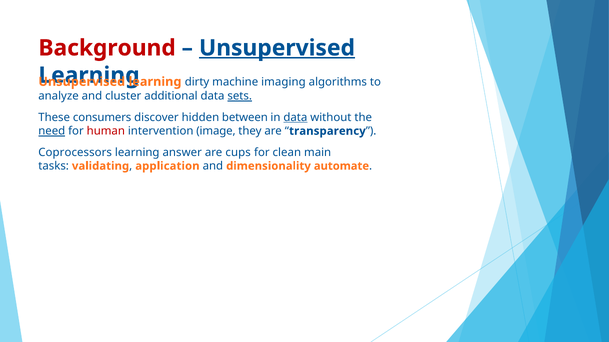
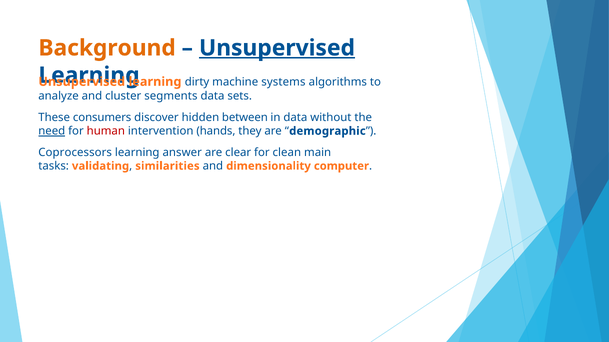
Background colour: red -> orange (107, 48)
imaging: imaging -> systems (283, 82)
additional: additional -> segments (171, 96)
sets underline: present -> none (240, 96)
data underline: present -> none (295, 118)
image: image -> hands (216, 131)
transparency: transparency -> demographic (327, 131)
cups: cups -> clear (238, 153)
application: application -> similarities (167, 166)
automate: automate -> computer (341, 166)
